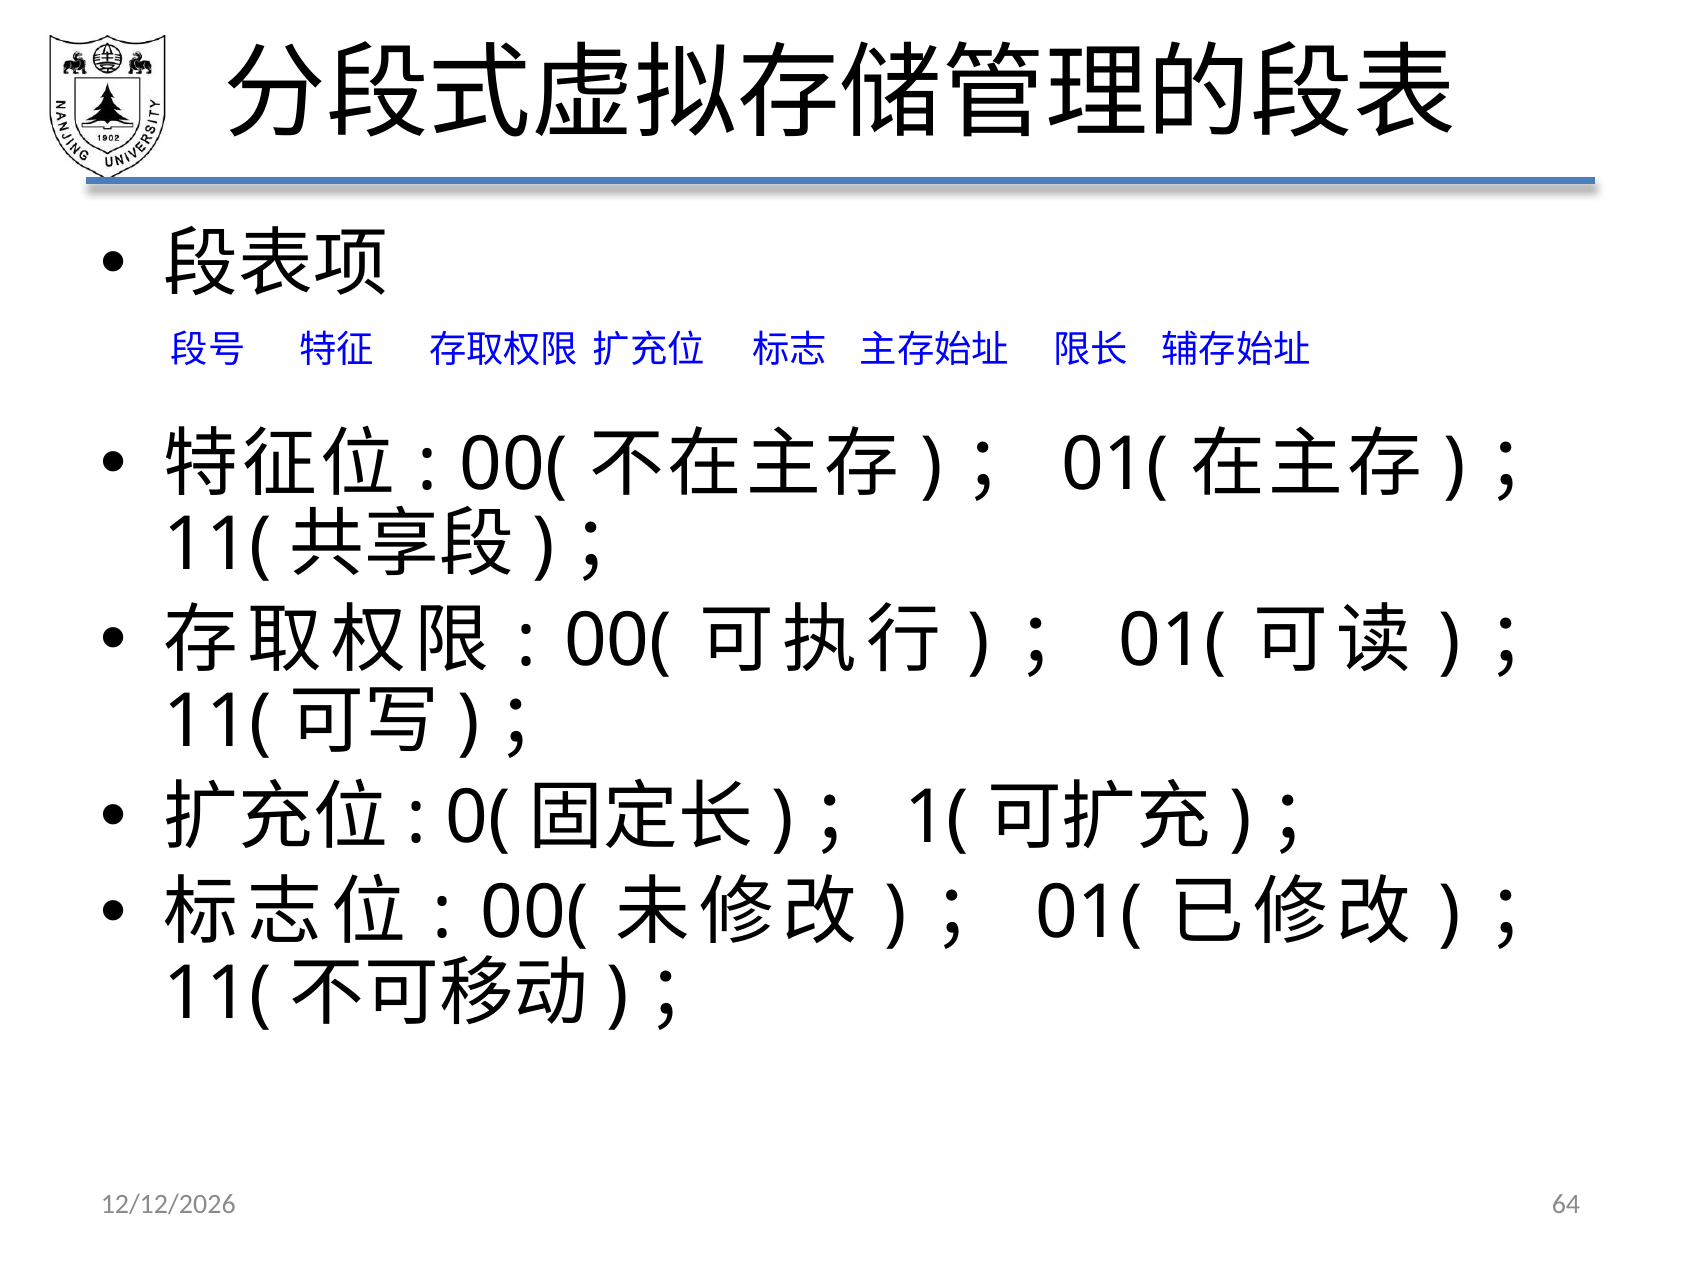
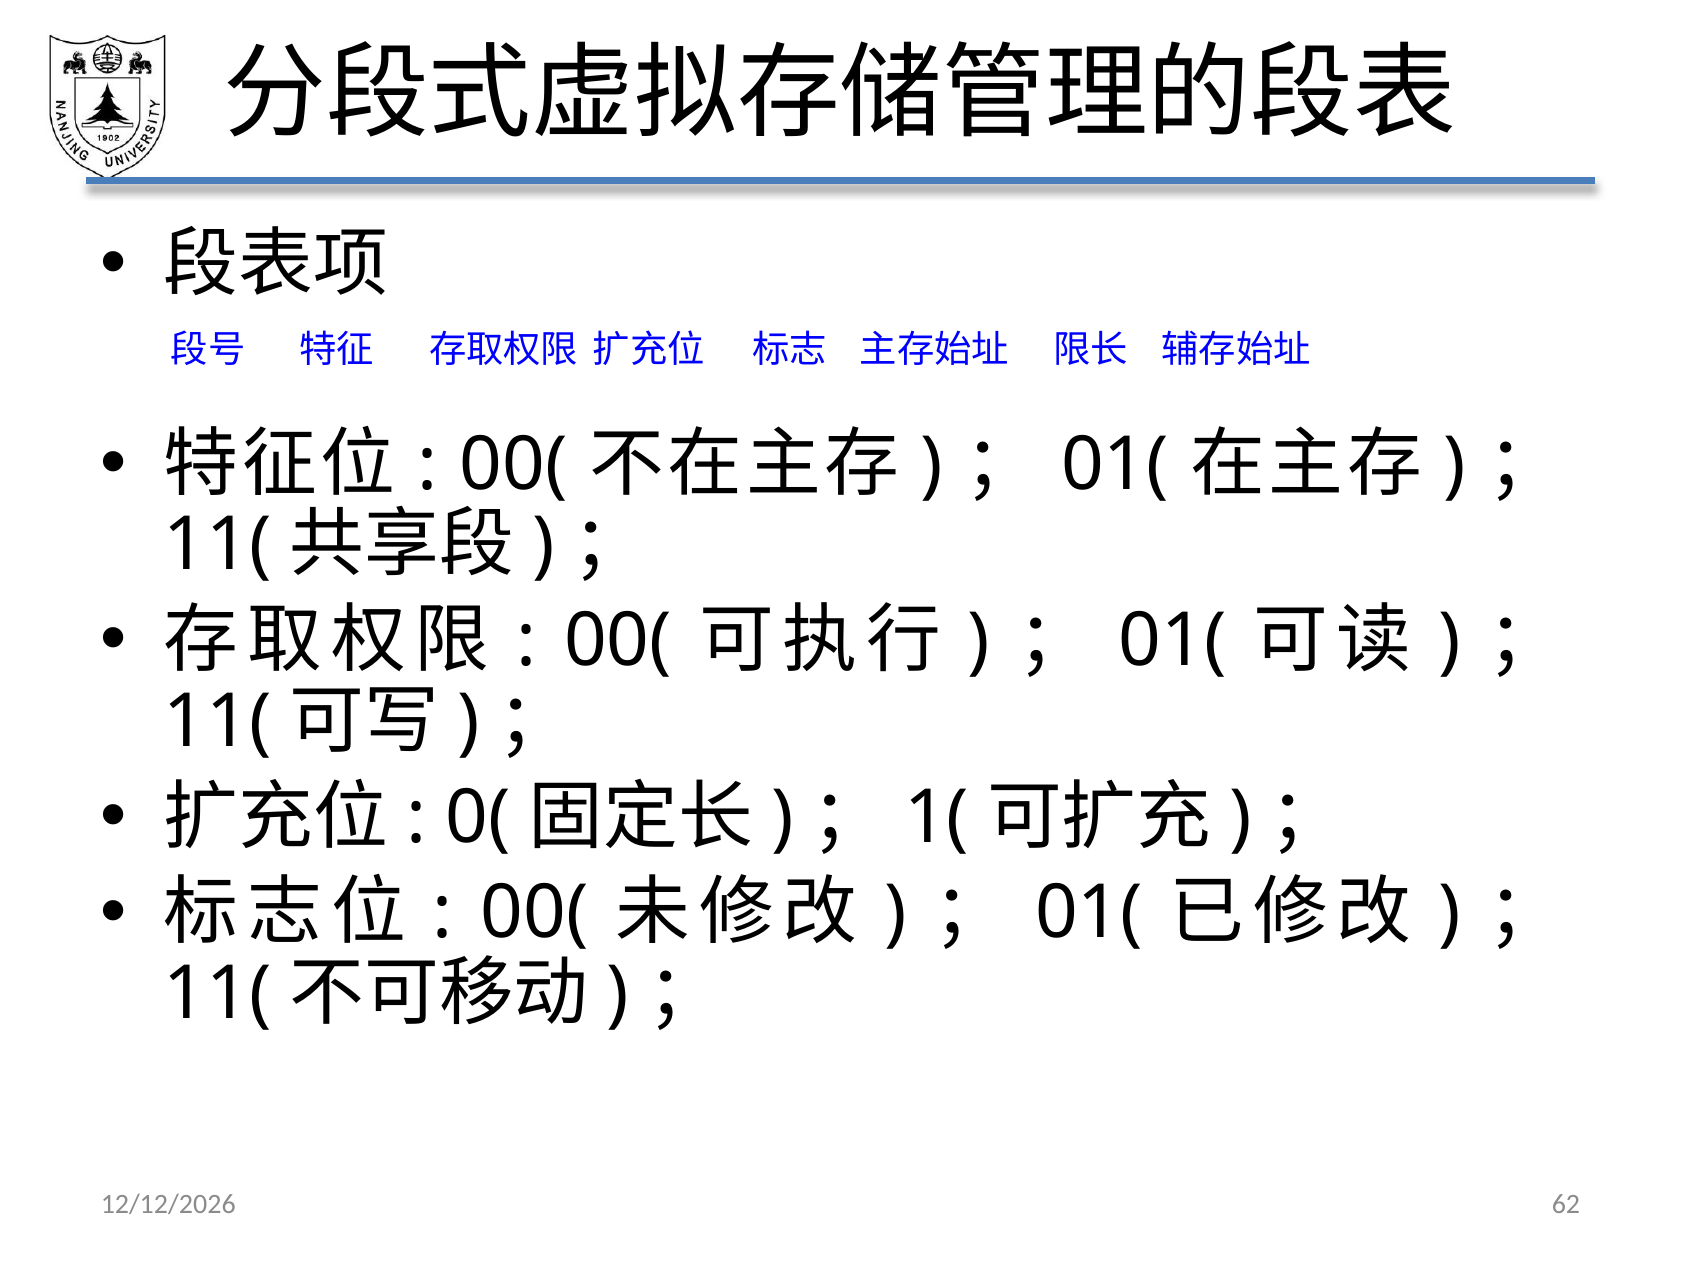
64: 64 -> 62 (1566, 1204)
